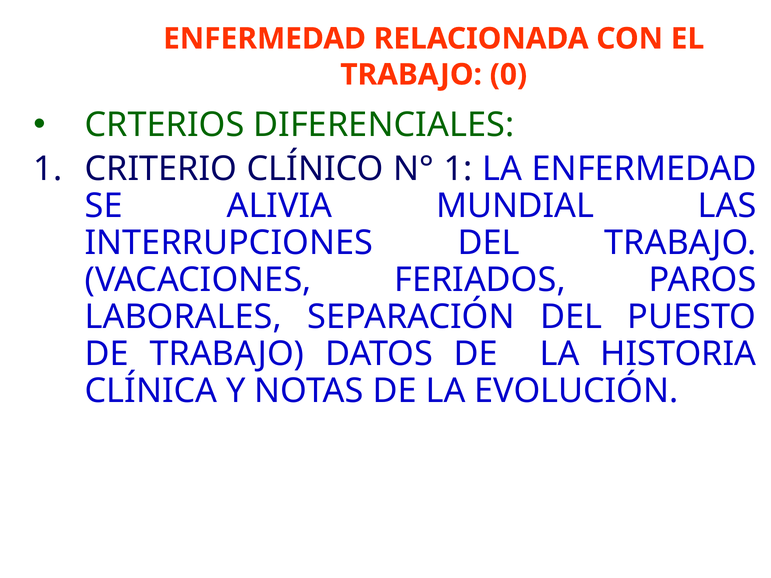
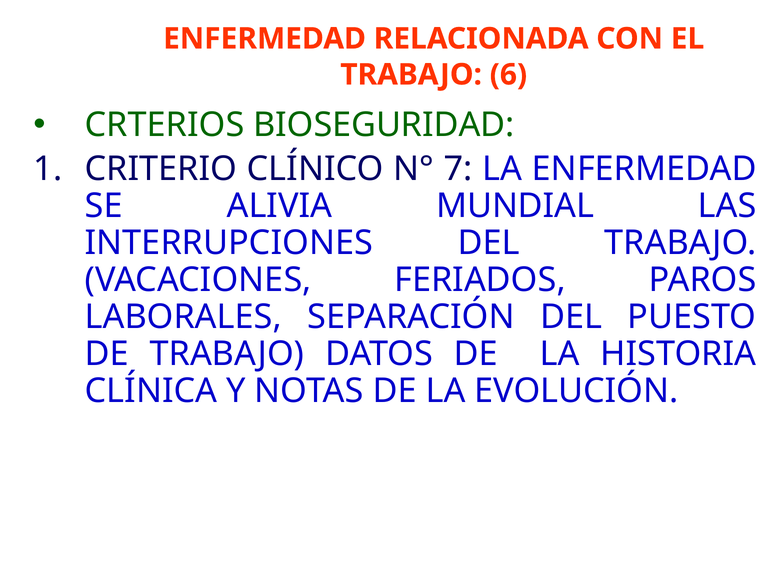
0: 0 -> 6 (508, 75)
DIFERENCIALES: DIFERENCIALES -> BIOSEGURIDAD (384, 125)
N° 1: 1 -> 7 (458, 169)
